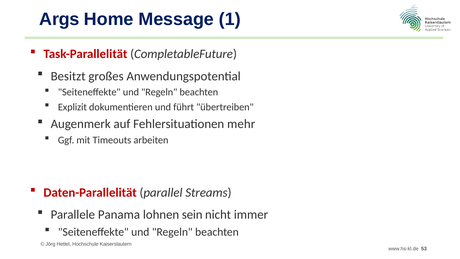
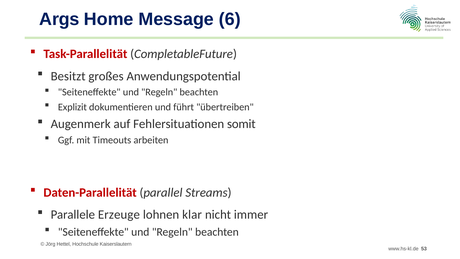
1: 1 -> 6 (230, 19)
mehr: mehr -> somit (241, 124)
Panama: Panama -> Erzeuge (119, 215)
sein: sein -> klar (192, 215)
